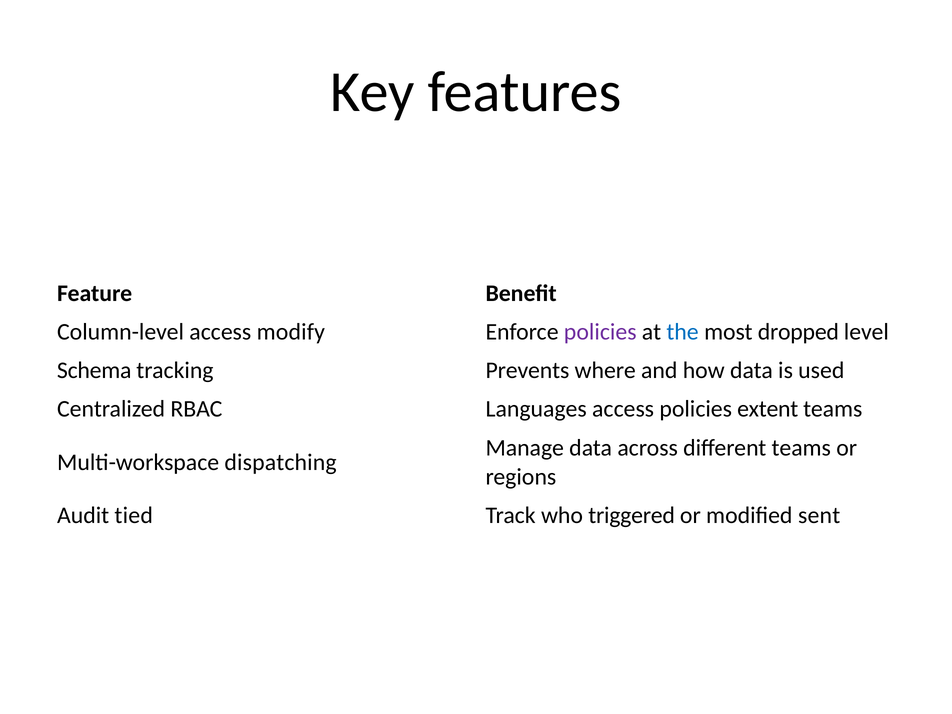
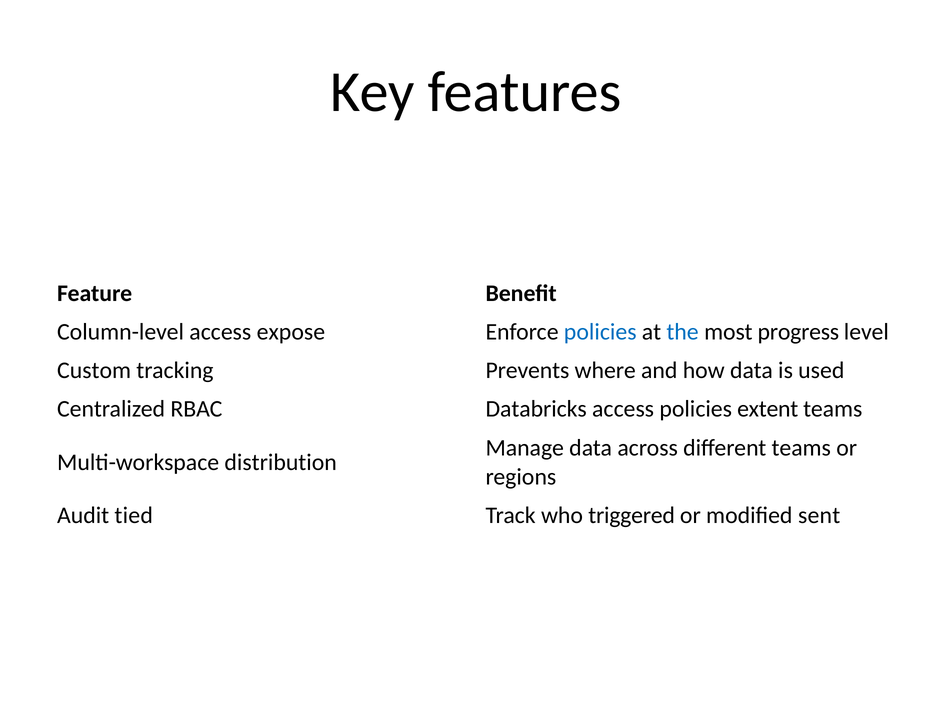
modify: modify -> expose (291, 332)
policies colour: purple -> blue (600, 332)
dropped: dropped -> progress (798, 332)
Schema: Schema -> Custom (94, 370)
Languages: Languages -> Databricks (536, 409)
dispatching: dispatching -> distribution (281, 462)
